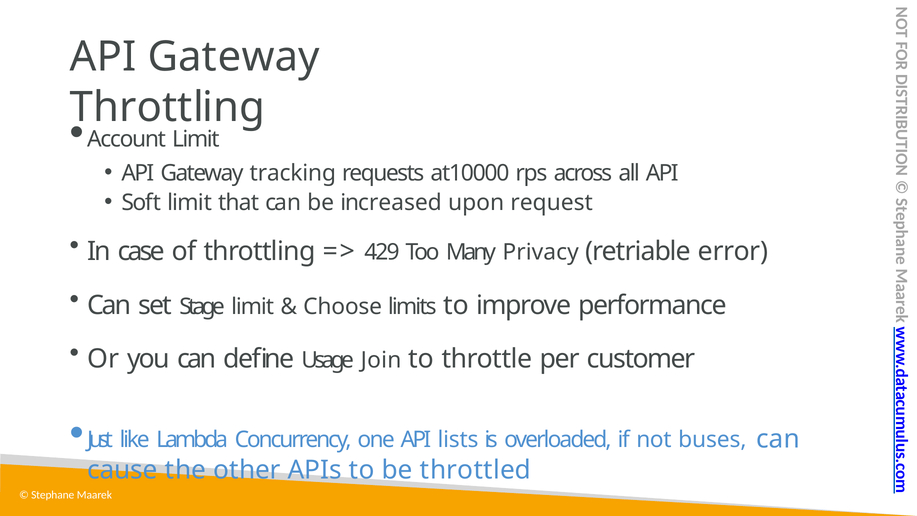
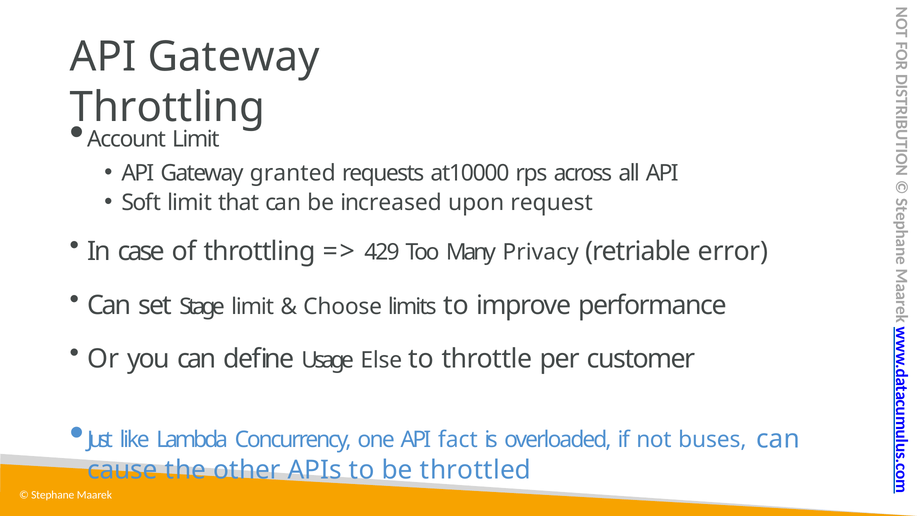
tracking: tracking -> granted (293, 173)
Join: Join -> Else (381, 360)
lists: lists -> fact (458, 439)
